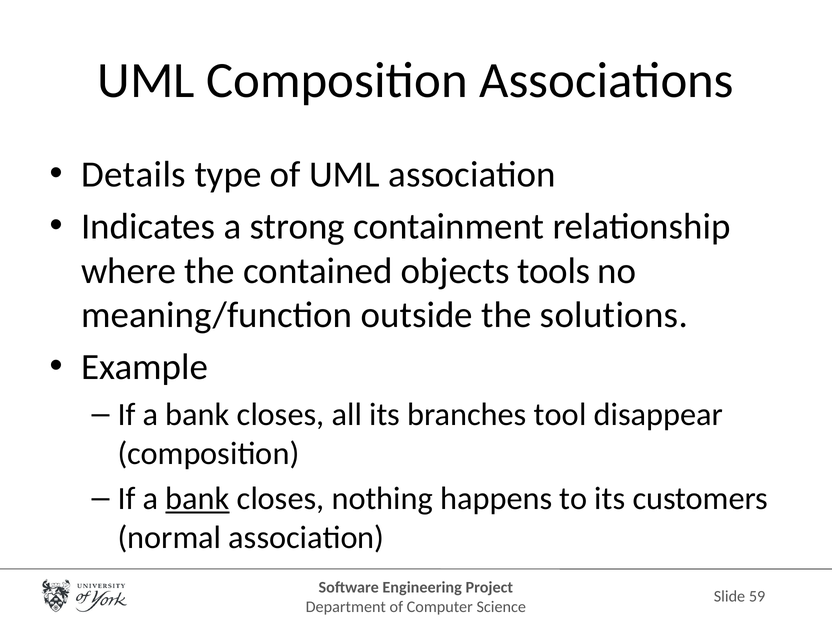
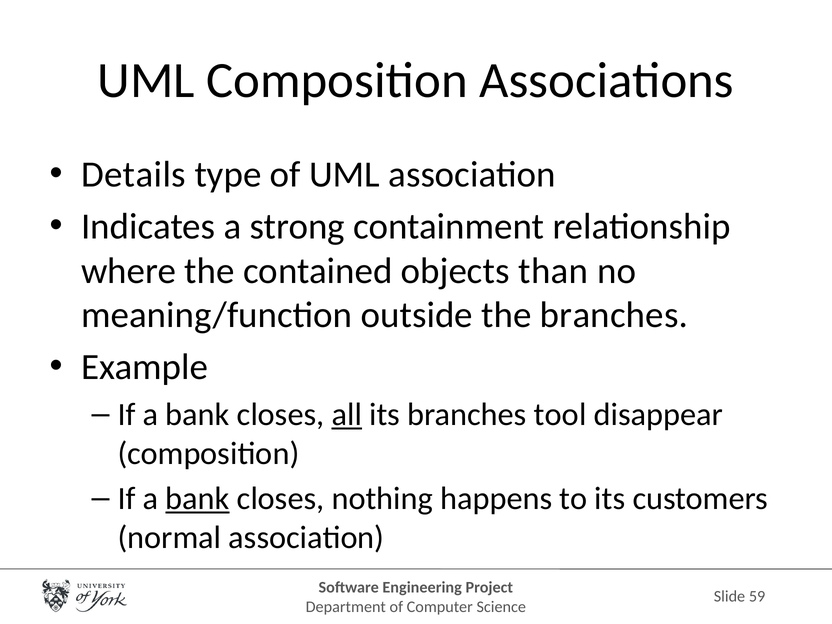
tools: tools -> than (553, 271)
the solutions: solutions -> branches (614, 315)
all underline: none -> present (347, 415)
